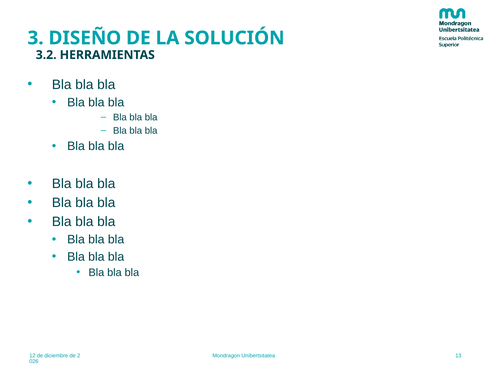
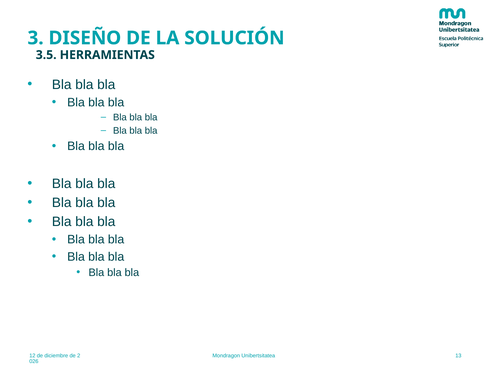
3.2: 3.2 -> 3.5 (46, 55)
